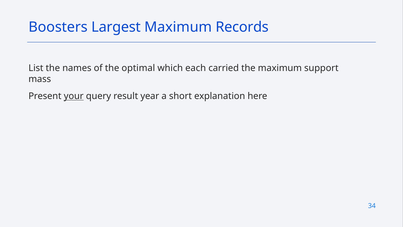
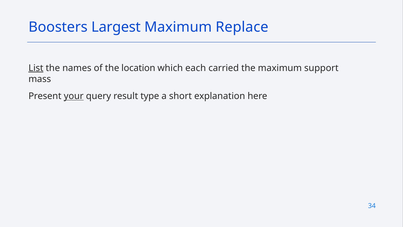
Records: Records -> Replace (242, 27)
List underline: none -> present (36, 68)
optimal: optimal -> location (138, 68)
year: year -> type (150, 96)
